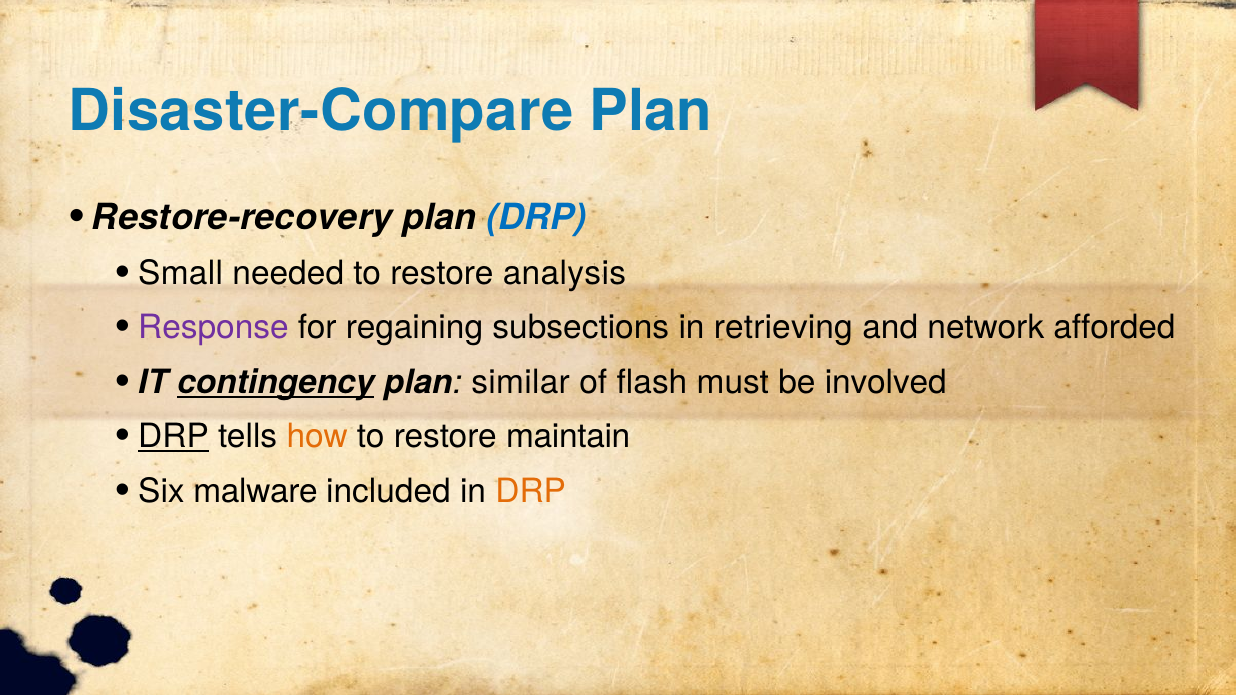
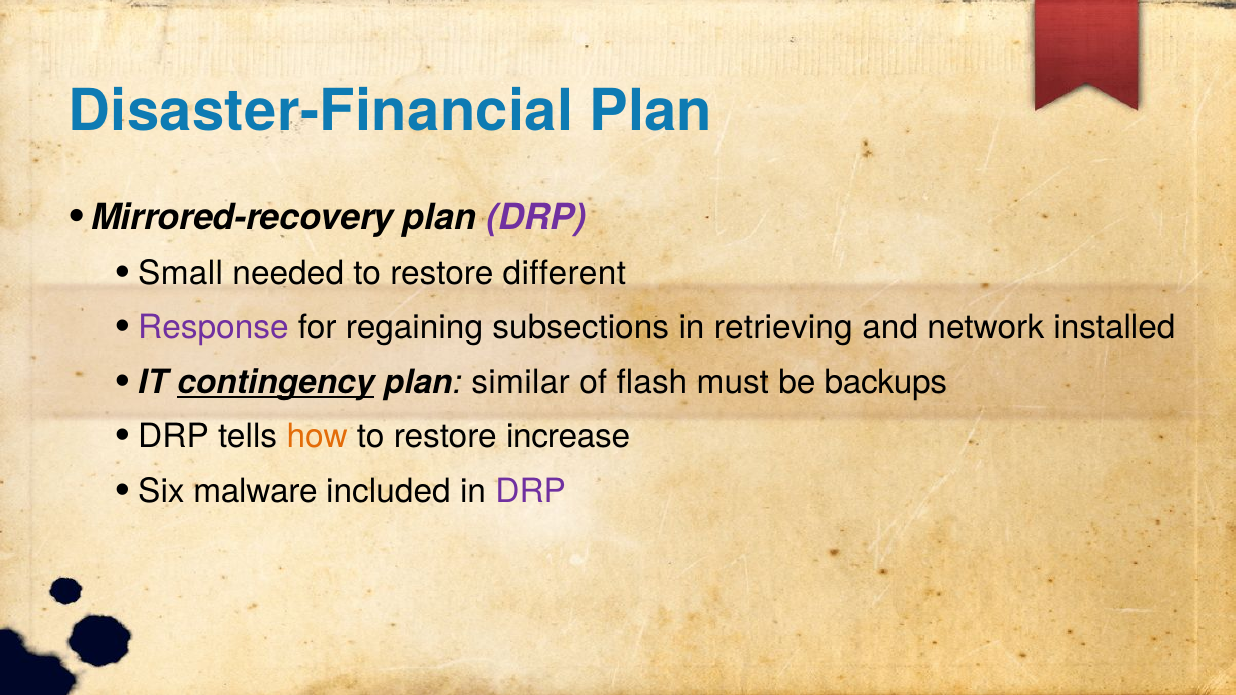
Disaster-Compare: Disaster-Compare -> Disaster-Financial (321, 112)
Restore-recovery: Restore-recovery -> Mirrored-recovery (243, 217)
DRP colour: blue -> purple (537, 217)
analysis: analysis -> different (564, 273)
afforded: afforded -> installed (1114, 328)
involved: involved -> backups (886, 382)
DRP underline: present -> none (174, 437)
maintain: maintain -> increase (568, 437)
DRP colour: orange -> purple (531, 492)
